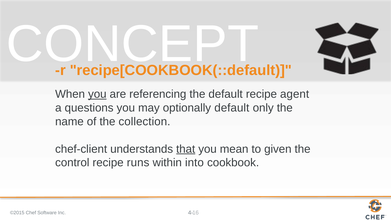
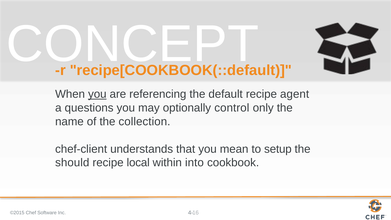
optionally default: default -> control (232, 108)
that underline: present -> none (186, 149)
given: given -> setup (278, 149)
control: control -> should (72, 163)
runs: runs -> local (138, 163)
